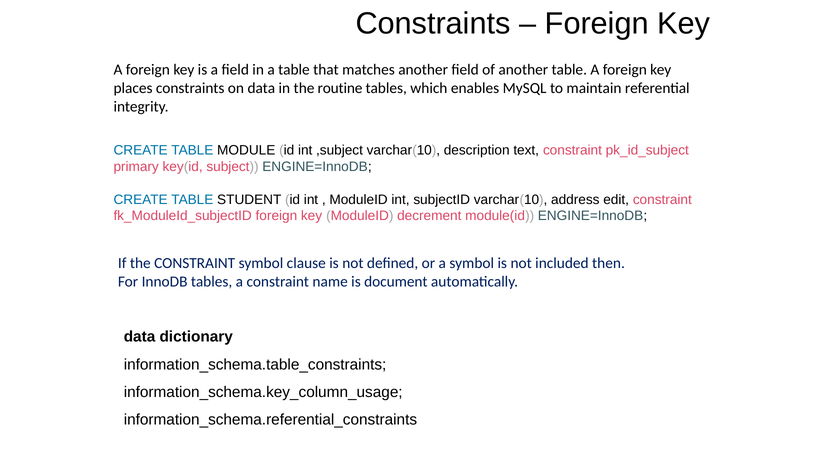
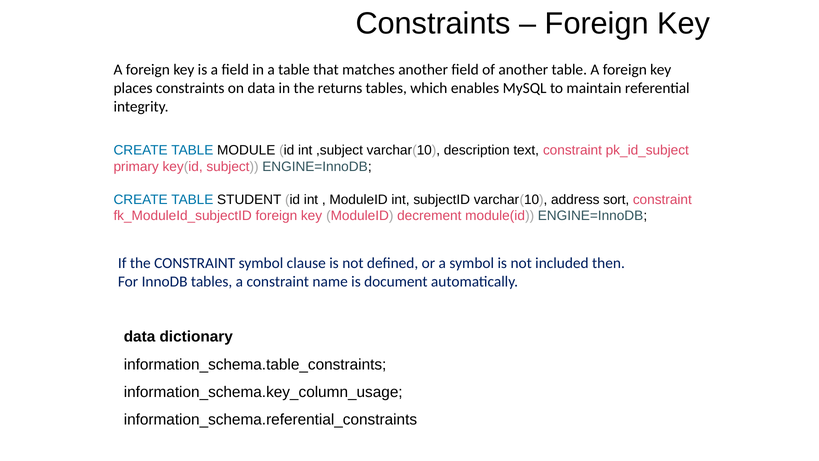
routine: routine -> returns (340, 88)
edit: edit -> sort (616, 199)
